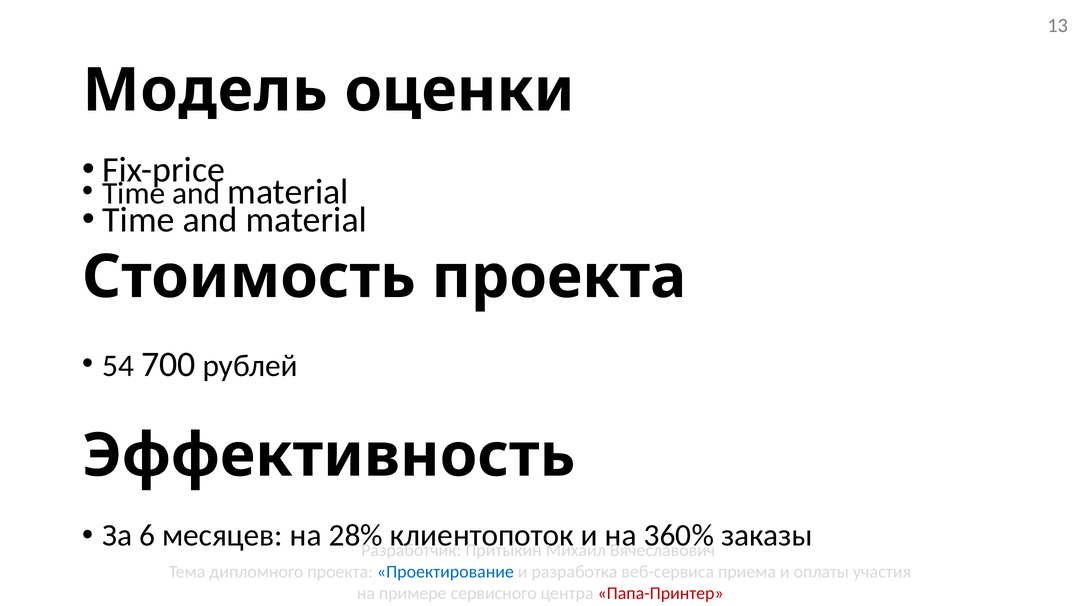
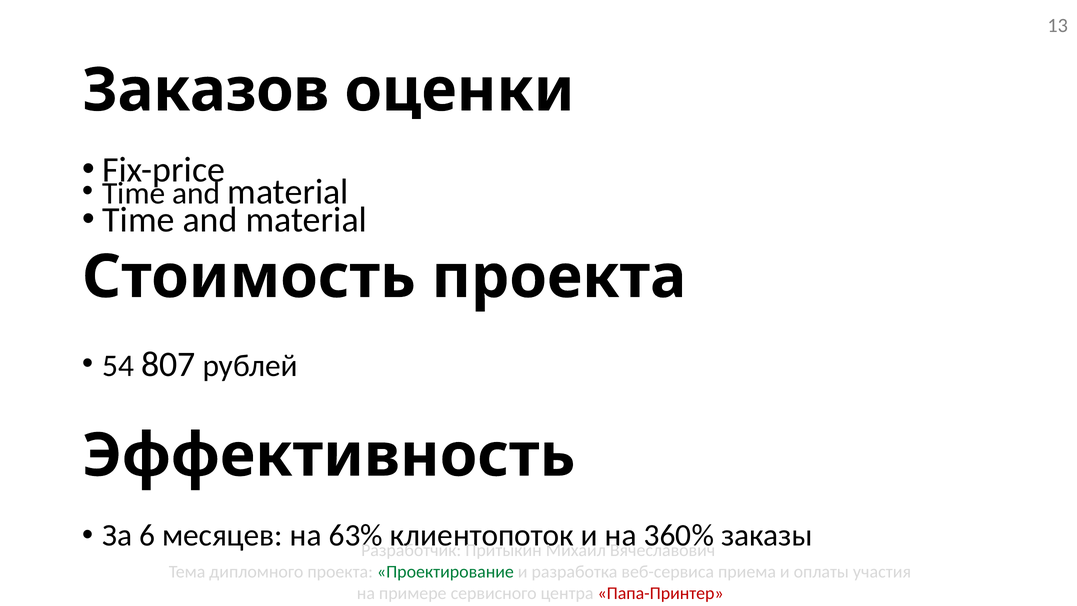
Модель: Модель -> Заказов (206, 90)
700: 700 -> 807 (168, 364)
28%: 28% -> 63% (356, 535)
Проектирование colour: blue -> green (445, 572)
